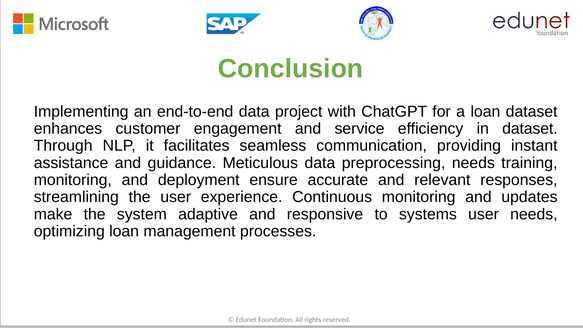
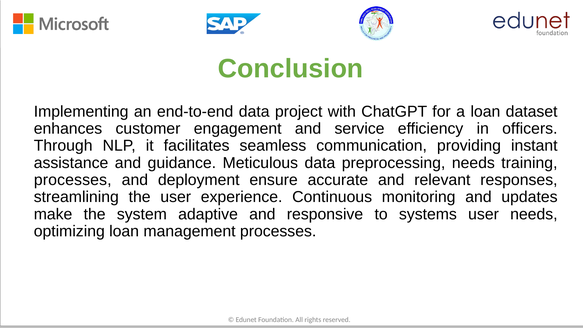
in dataset: dataset -> officers (530, 129)
monitoring: monitoring -> processes (73, 180)
